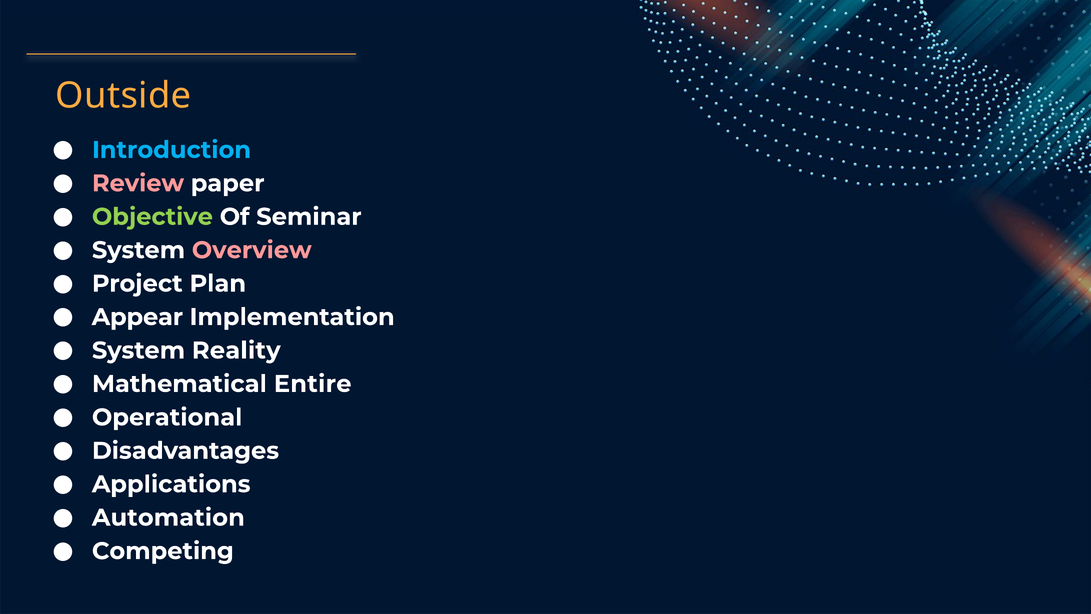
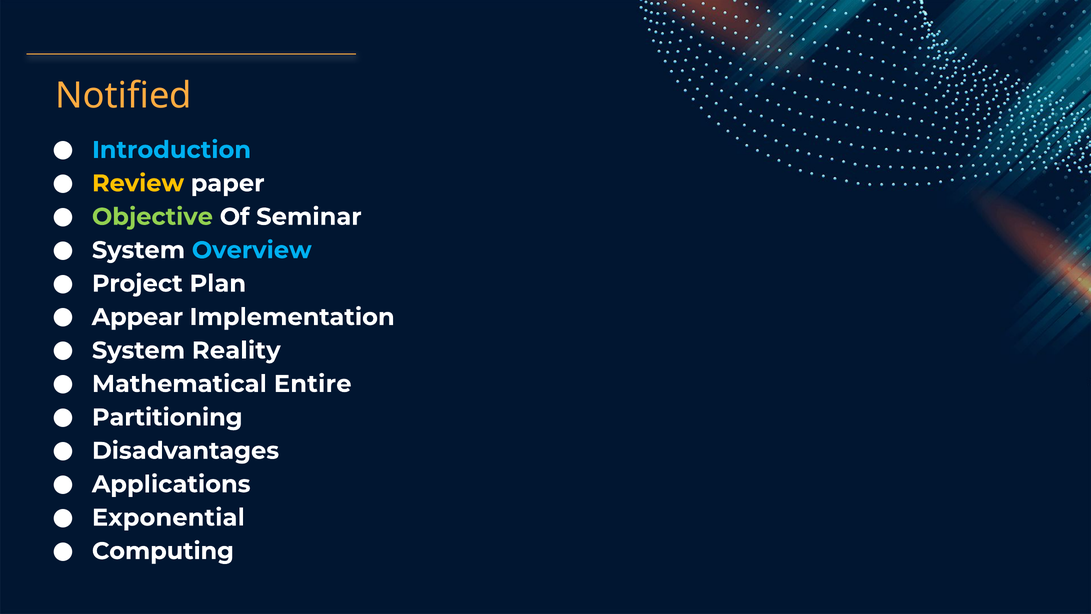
Outside: Outside -> Notified (124, 96)
Review colour: pink -> yellow (138, 183)
Overview colour: pink -> light blue (252, 250)
Operational: Operational -> Partitioning (167, 417)
Automation: Automation -> Exponential (168, 517)
Competing: Competing -> Computing (163, 551)
